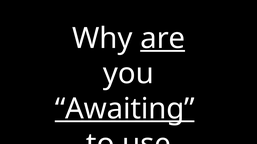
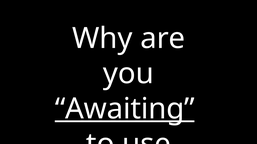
are underline: present -> none (163, 38)
